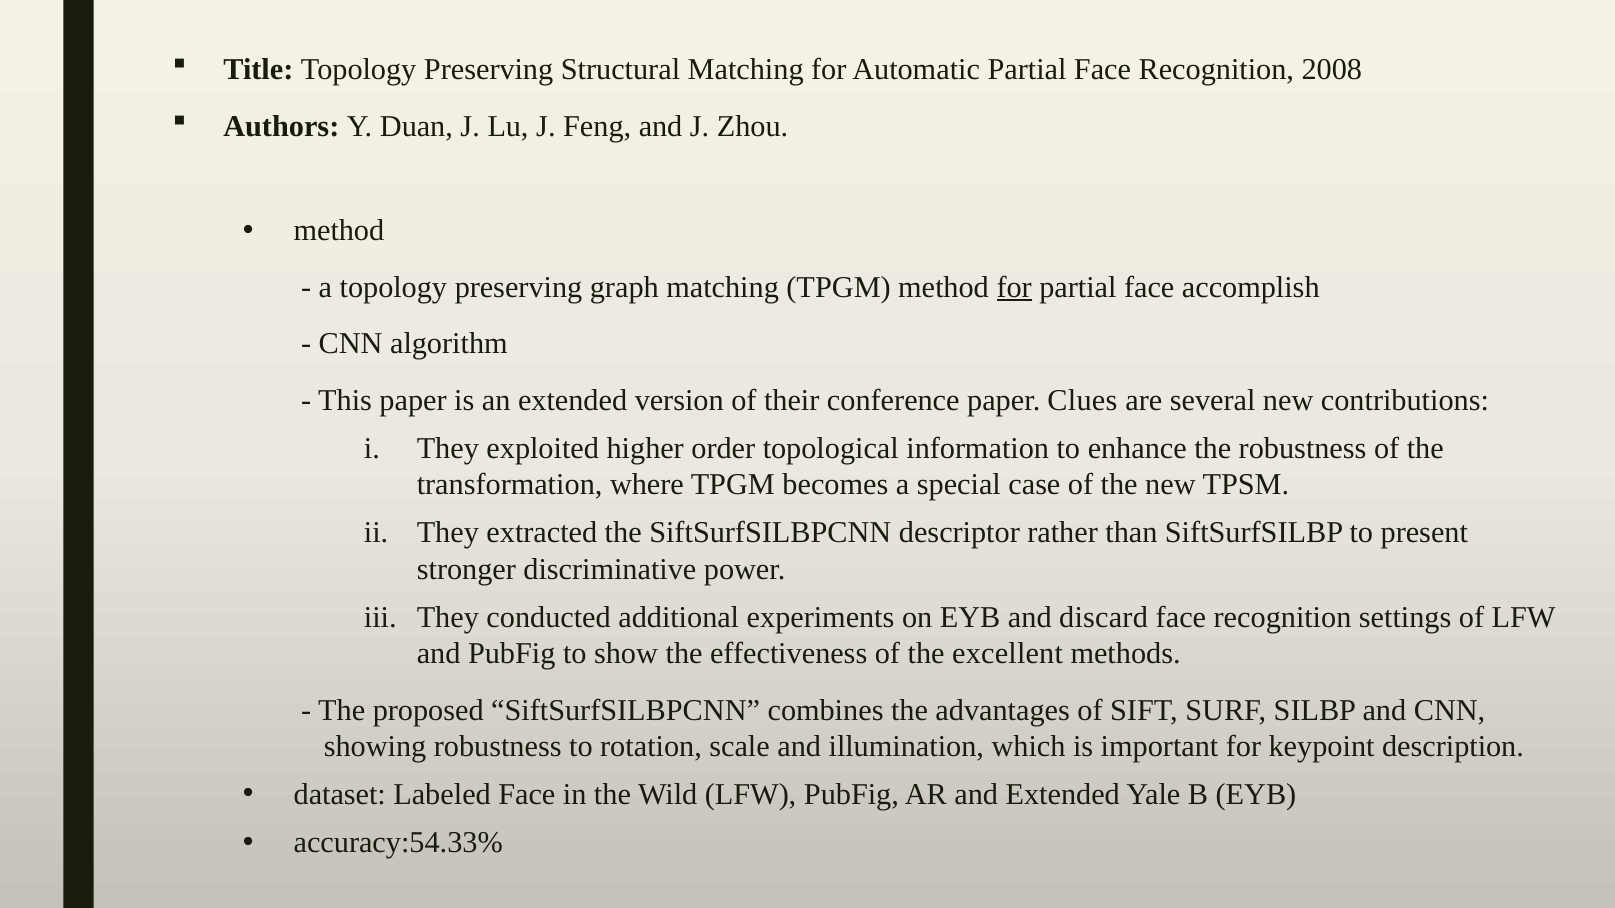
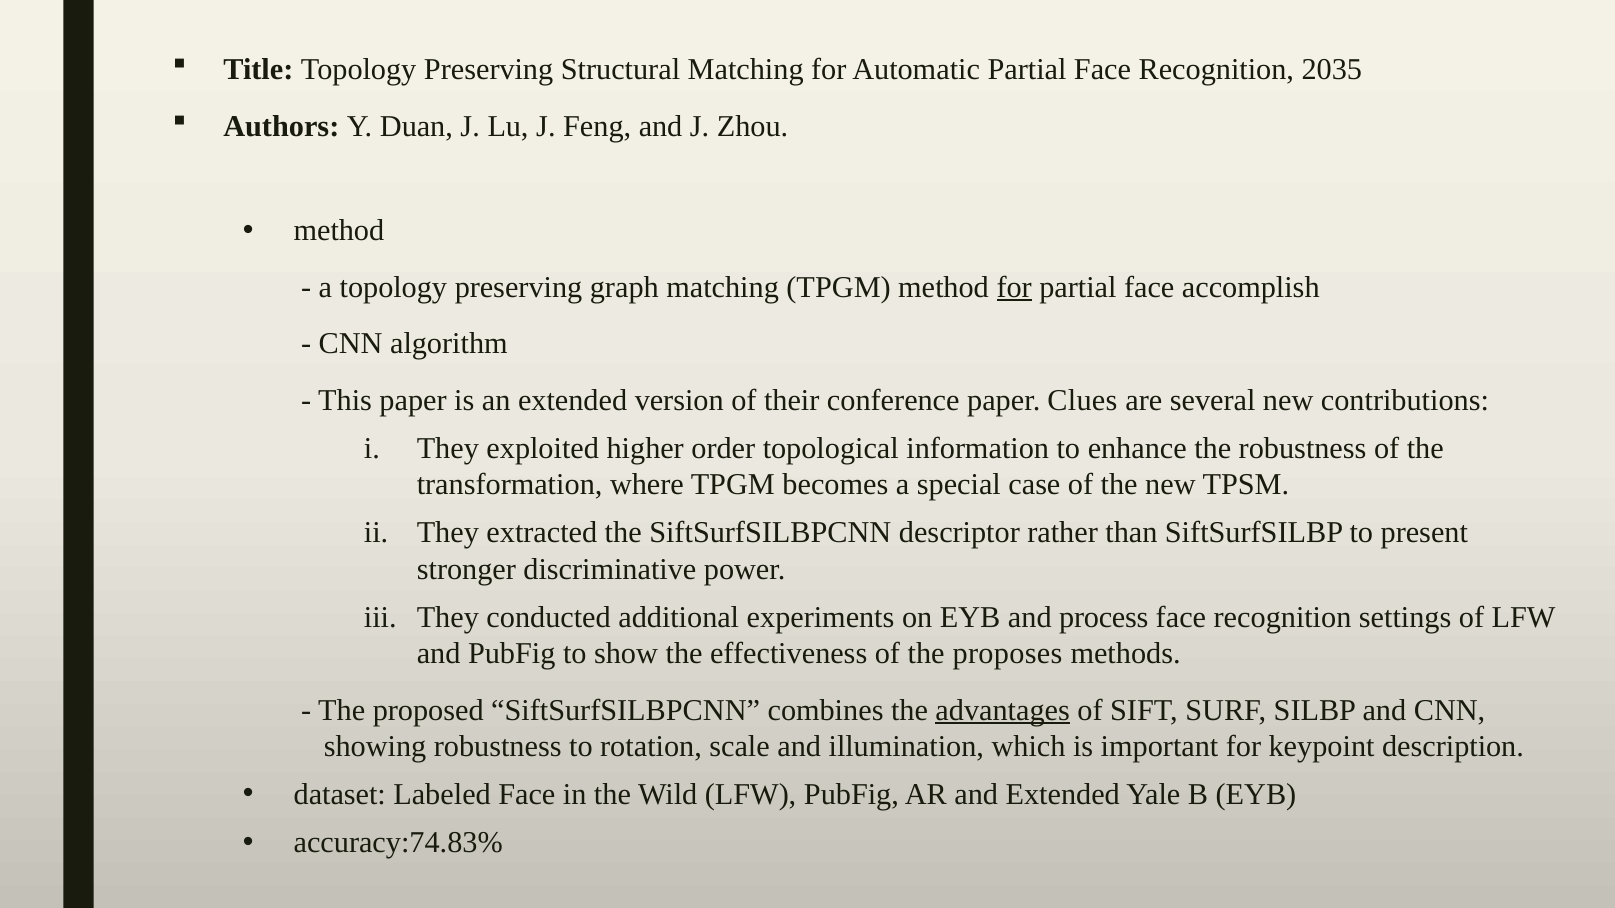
2008: 2008 -> 2035 (1332, 70)
discard: discard -> process (1104, 618)
excellent: excellent -> proposes (1008, 654)
advantages underline: none -> present (1003, 711)
accuracy:54.33%: accuracy:54.33% -> accuracy:74.83% (398, 843)
